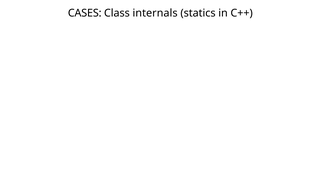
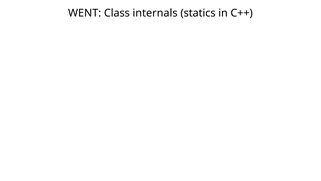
CASES: CASES -> WENT (85, 13)
